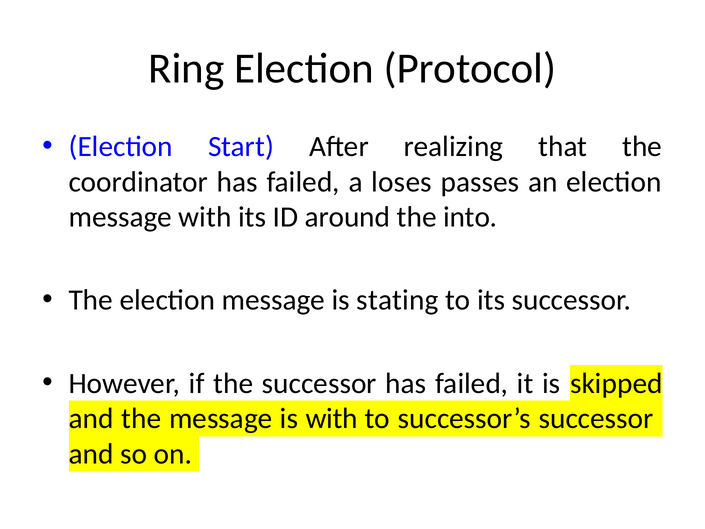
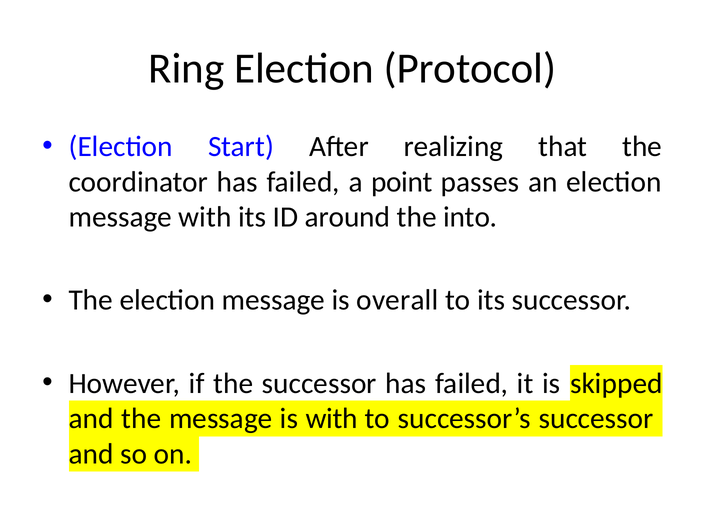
loses: loses -> point (402, 182)
stating: stating -> overall (397, 300)
